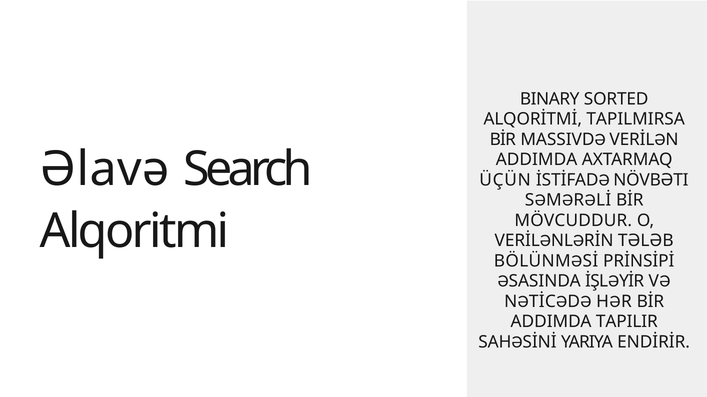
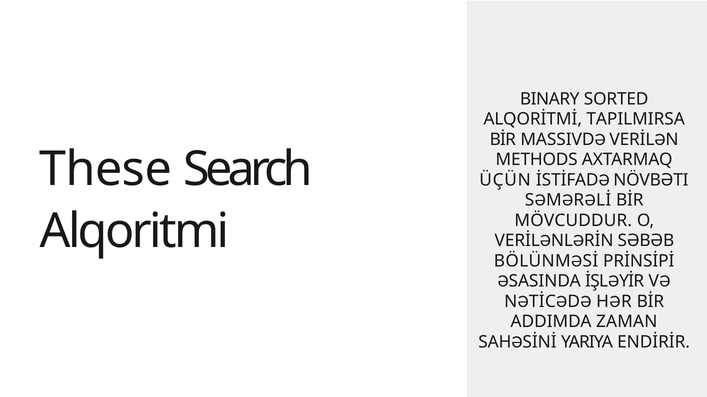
ADDIMDA: ADDIMDA -> METHODS (537, 160)
Əlavə: Əlavə -> These (106, 169)
TƏLƏB: TƏLƏB -> SƏBƏB (646, 241)
TAPILIR: TAPILIR -> ZAMAN (627, 322)
